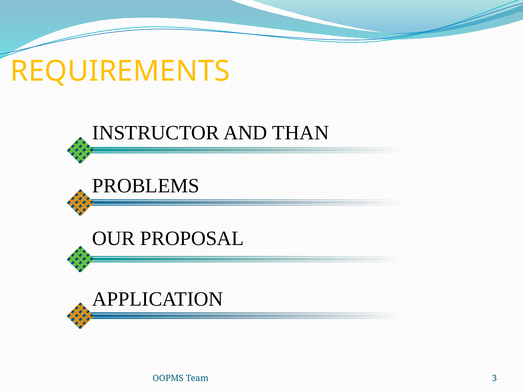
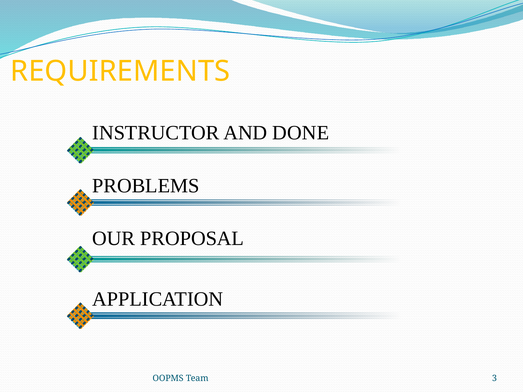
THAN: THAN -> DONE (301, 133)
